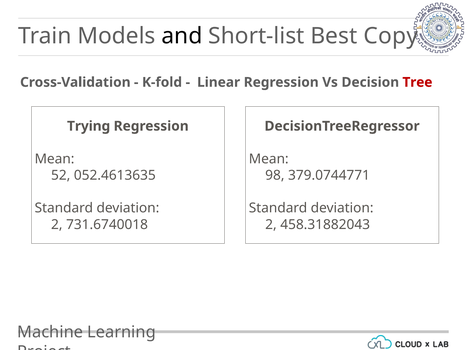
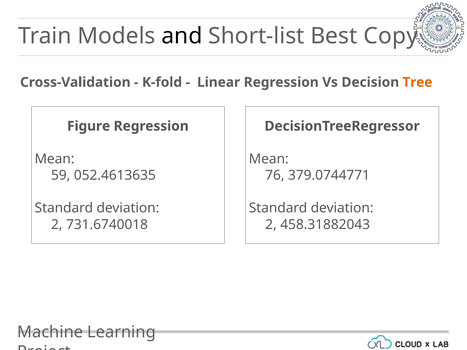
Tree colour: red -> orange (417, 82)
Trying: Trying -> Figure (89, 126)
52: 52 -> 59 (61, 175)
98: 98 -> 76 (275, 175)
